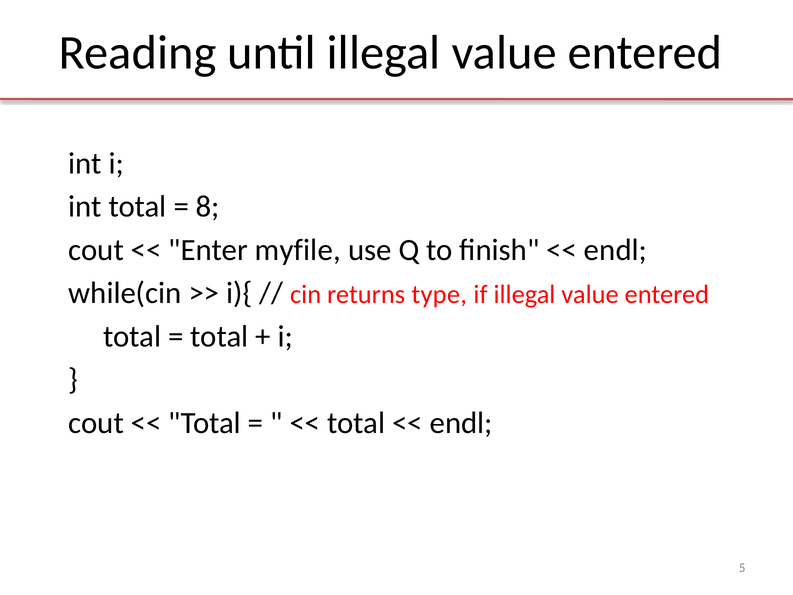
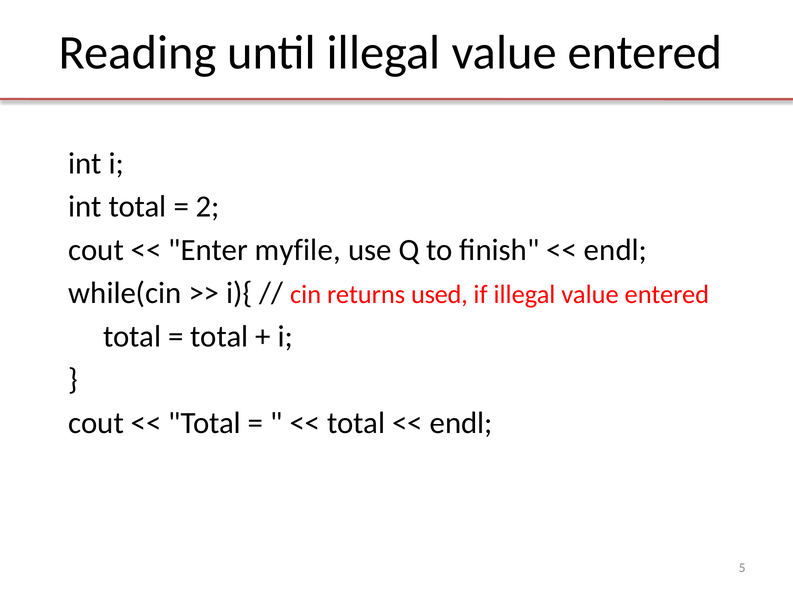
8: 8 -> 2 (208, 207)
type: type -> used (439, 294)
